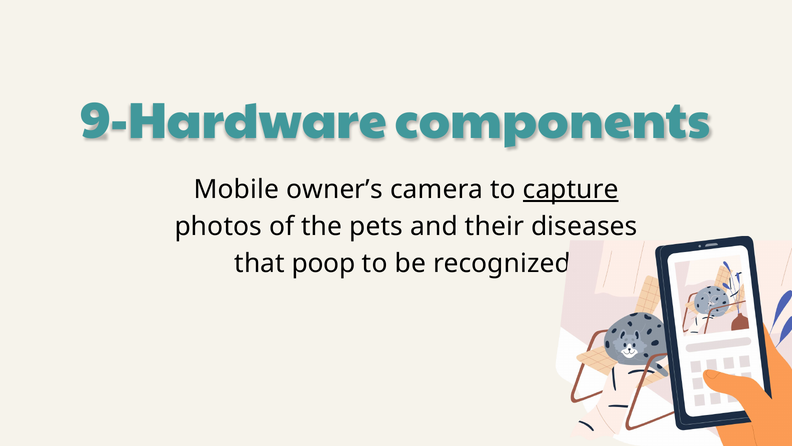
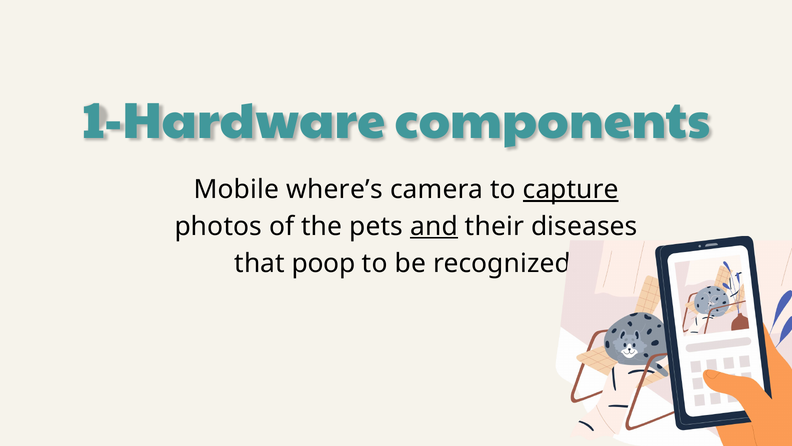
9-Hardware: 9-Hardware -> 1-Hardware (233, 121)
owner’s: owner’s -> where’s (334, 189)
and underline: none -> present (434, 226)
